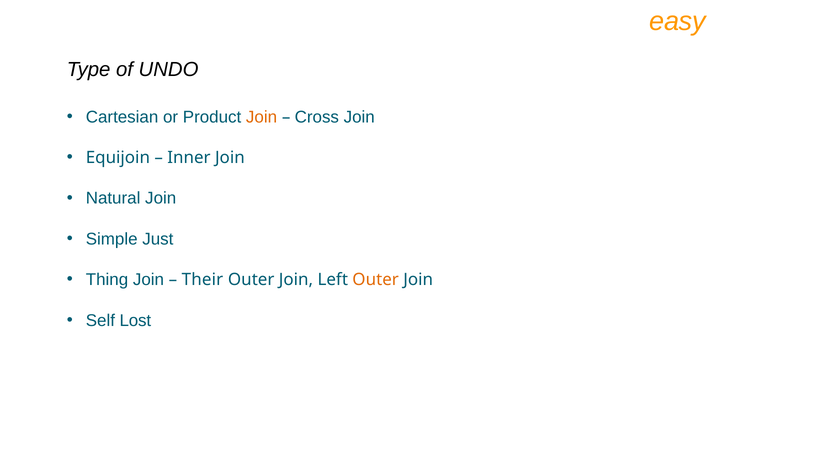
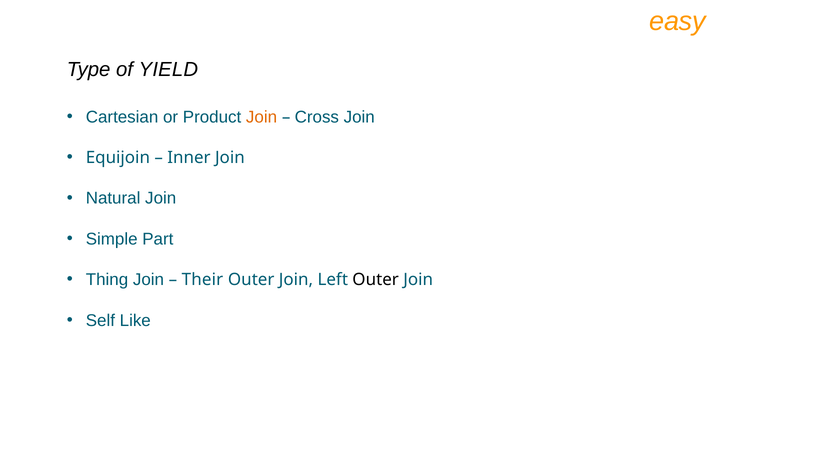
UNDO: UNDO -> YIELD (168, 69)
Just: Just -> Part (158, 239)
Outer colour: orange -> black (376, 279)
Lost: Lost -> Like (135, 320)
